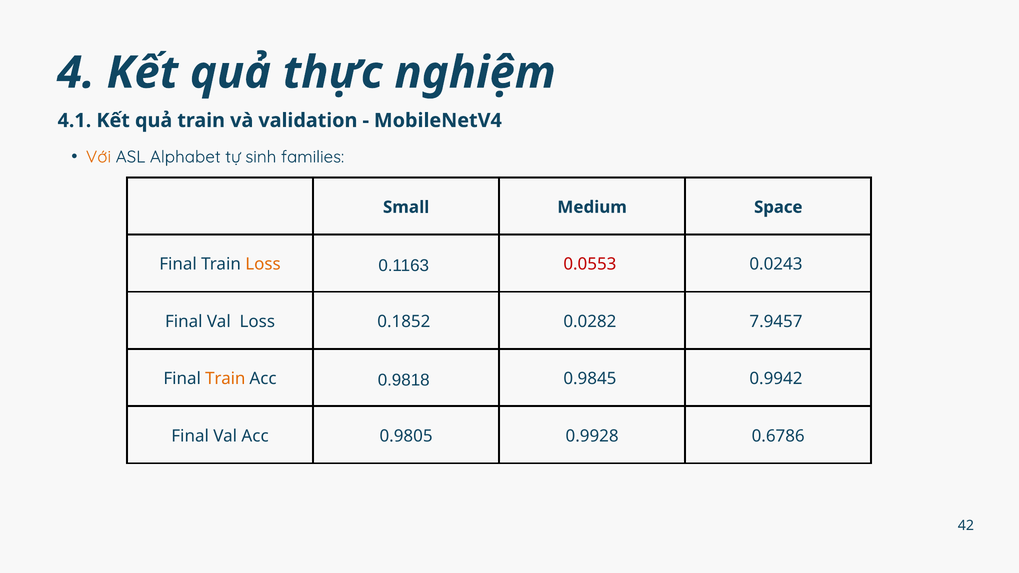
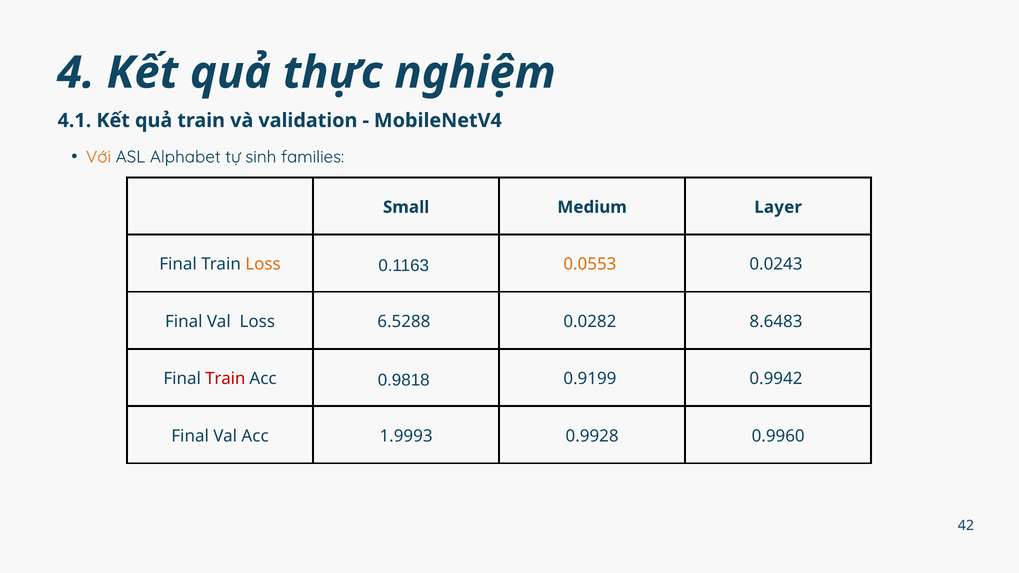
Space: Space -> Layer (778, 207)
0.0553 colour: red -> orange (590, 264)
0.1852: 0.1852 -> 6.5288 (404, 322)
7.9457: 7.9457 -> 8.6483 (776, 322)
Train colour: orange -> red (225, 379)
0.9845: 0.9845 -> 0.9199 (590, 379)
0.9805: 0.9805 -> 1.9993 (406, 436)
0.6786: 0.6786 -> 0.9960 (778, 436)
